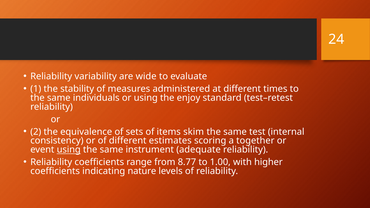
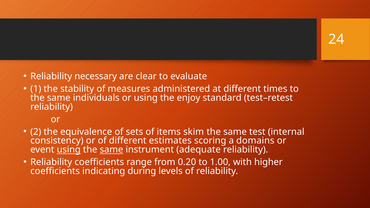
variability: variability -> necessary (96, 76)
wide: wide -> clear (146, 76)
together: together -> domains (255, 141)
same underline: none -> present (111, 150)
8.77: 8.77 -> 0.20 (187, 162)
nature: nature -> during (142, 171)
